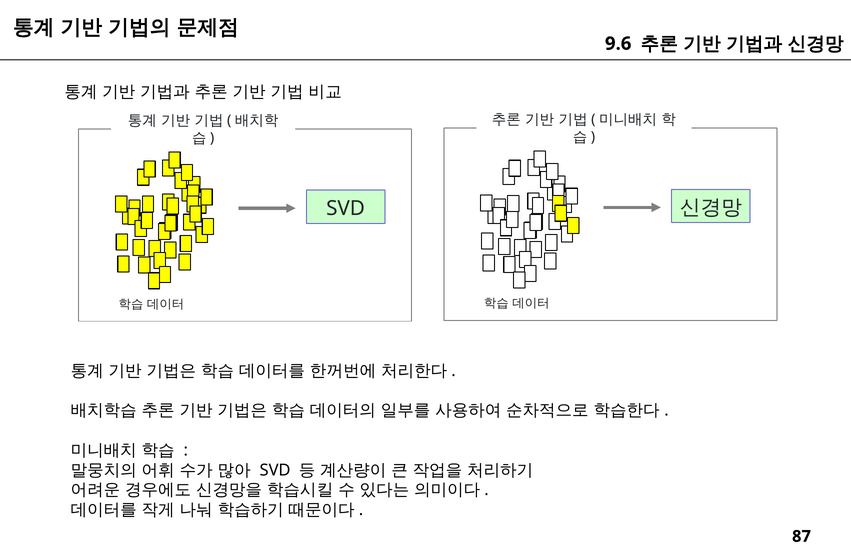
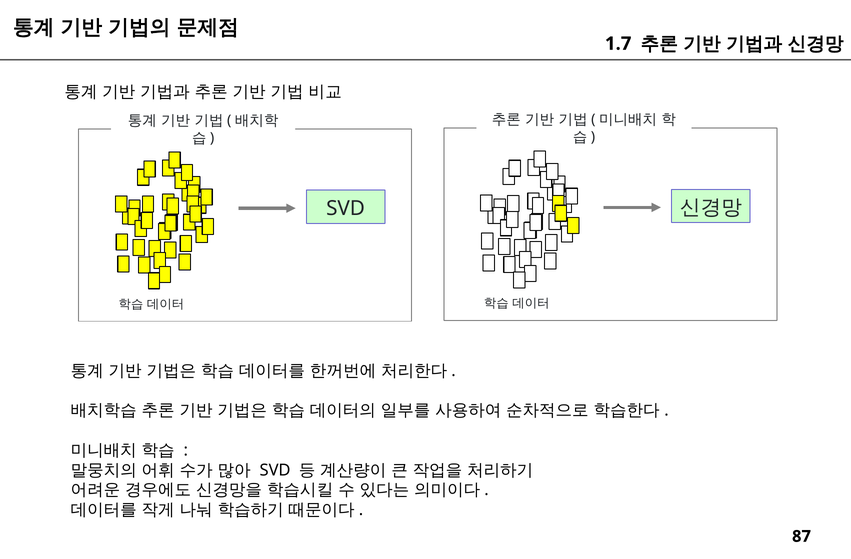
9.6: 9.6 -> 1.7 (618, 44)
